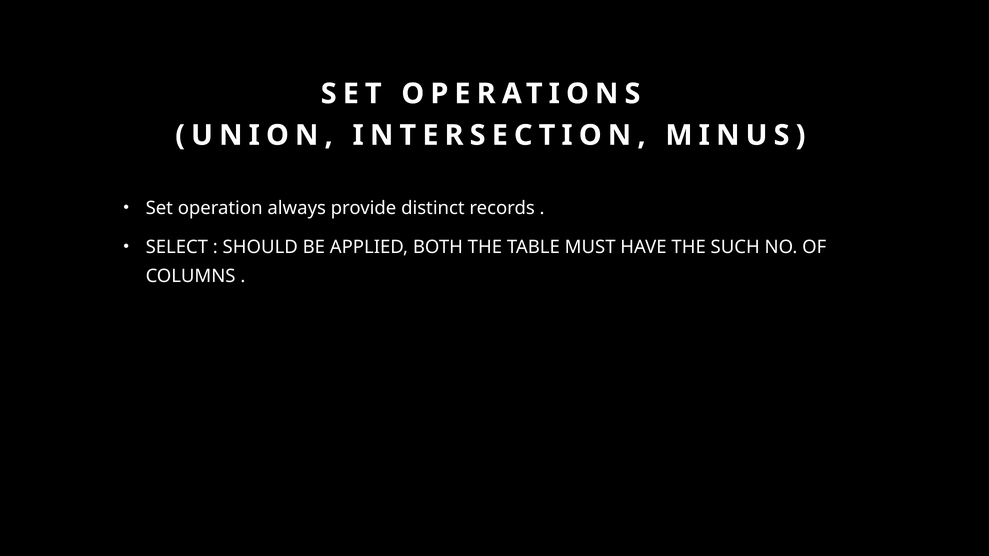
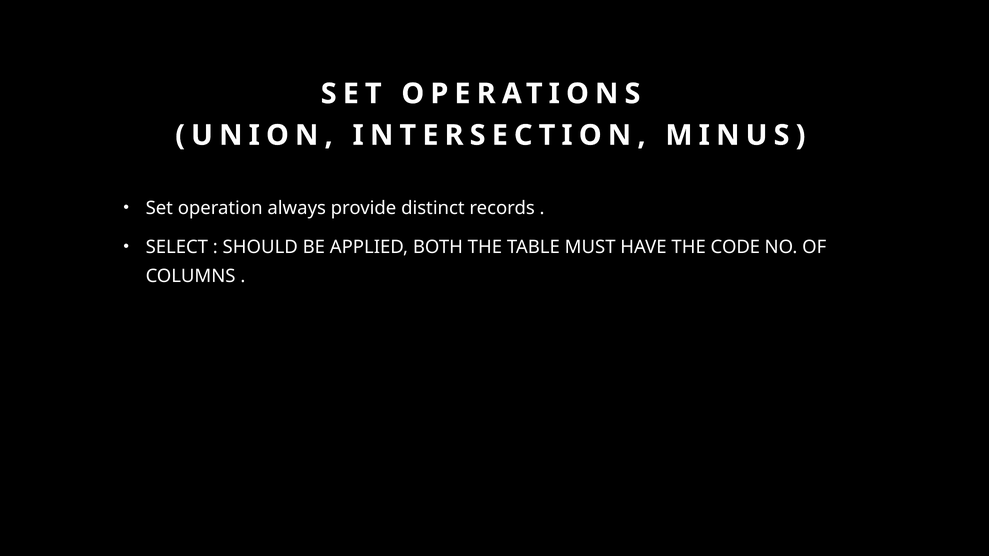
SUCH: SUCH -> CODE (735, 247)
